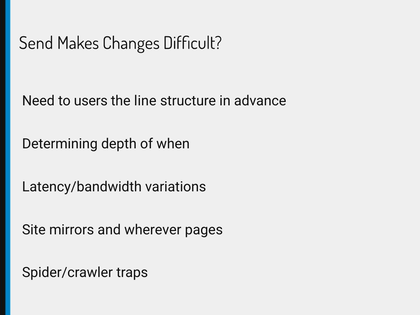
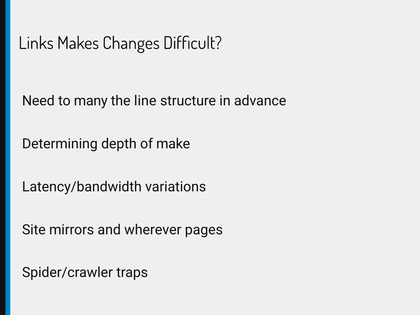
Send: Send -> Links (36, 43)
users: users -> many (91, 101)
when: when -> make (173, 144)
